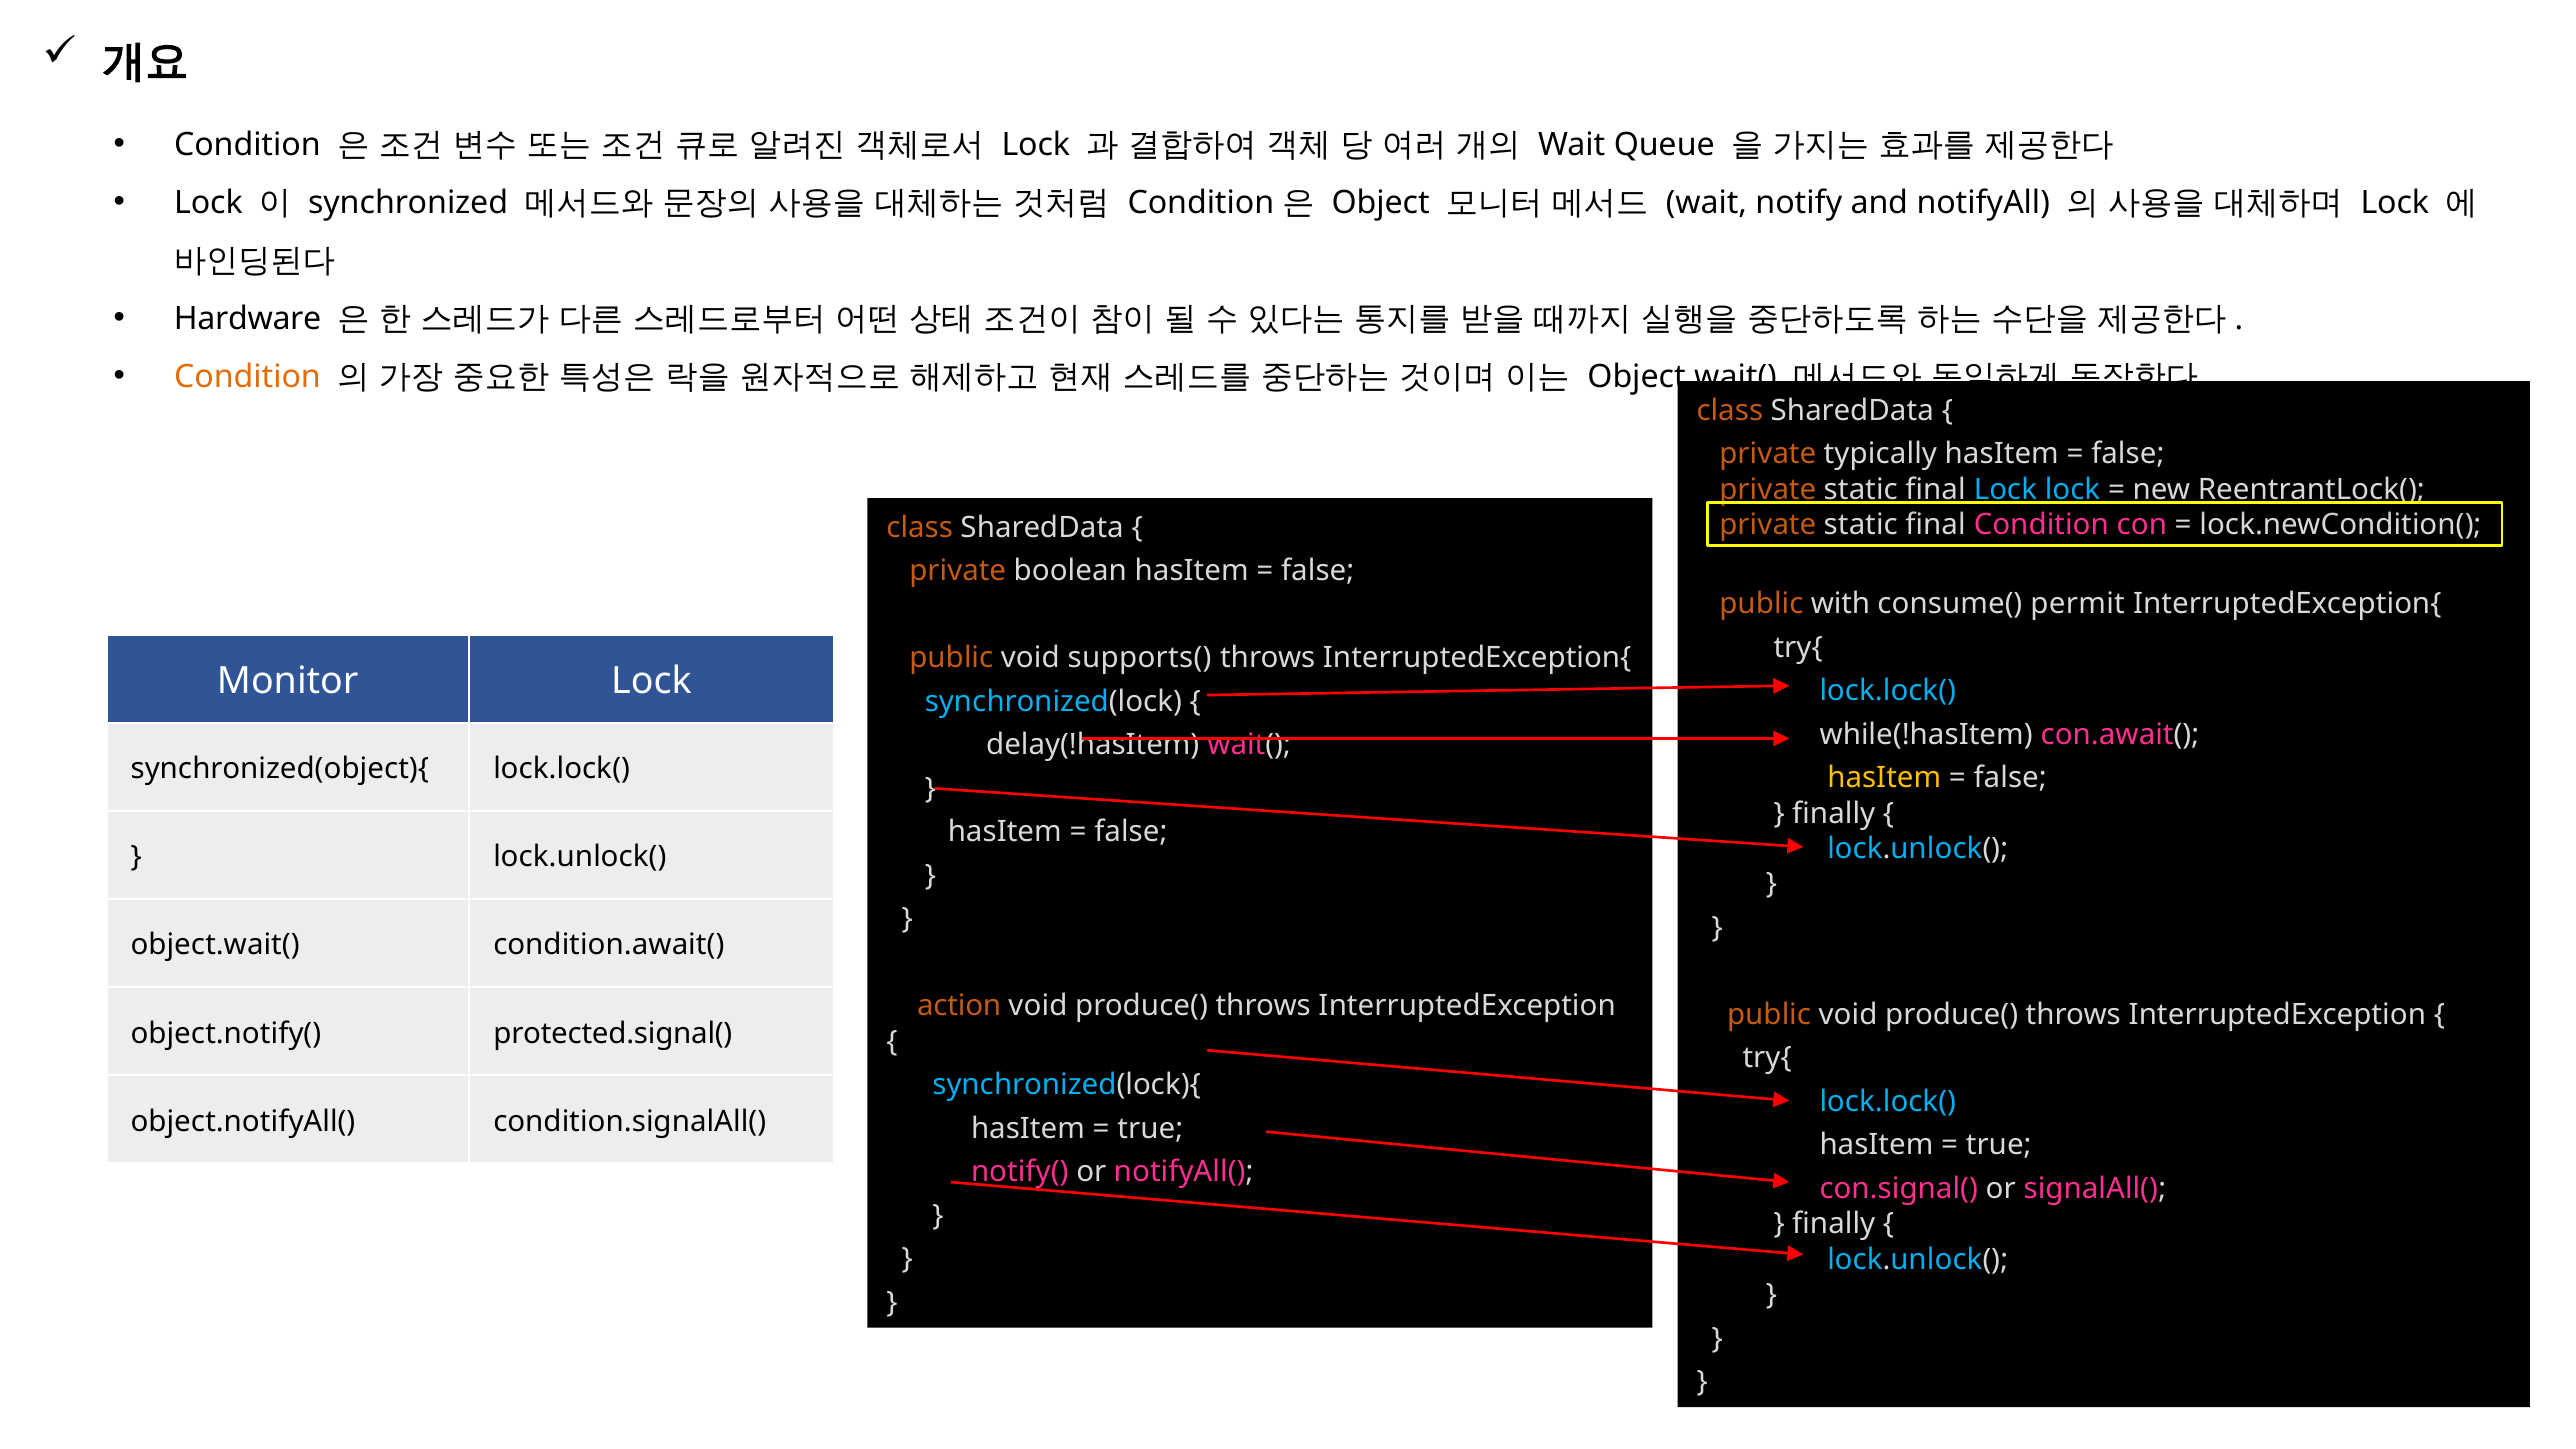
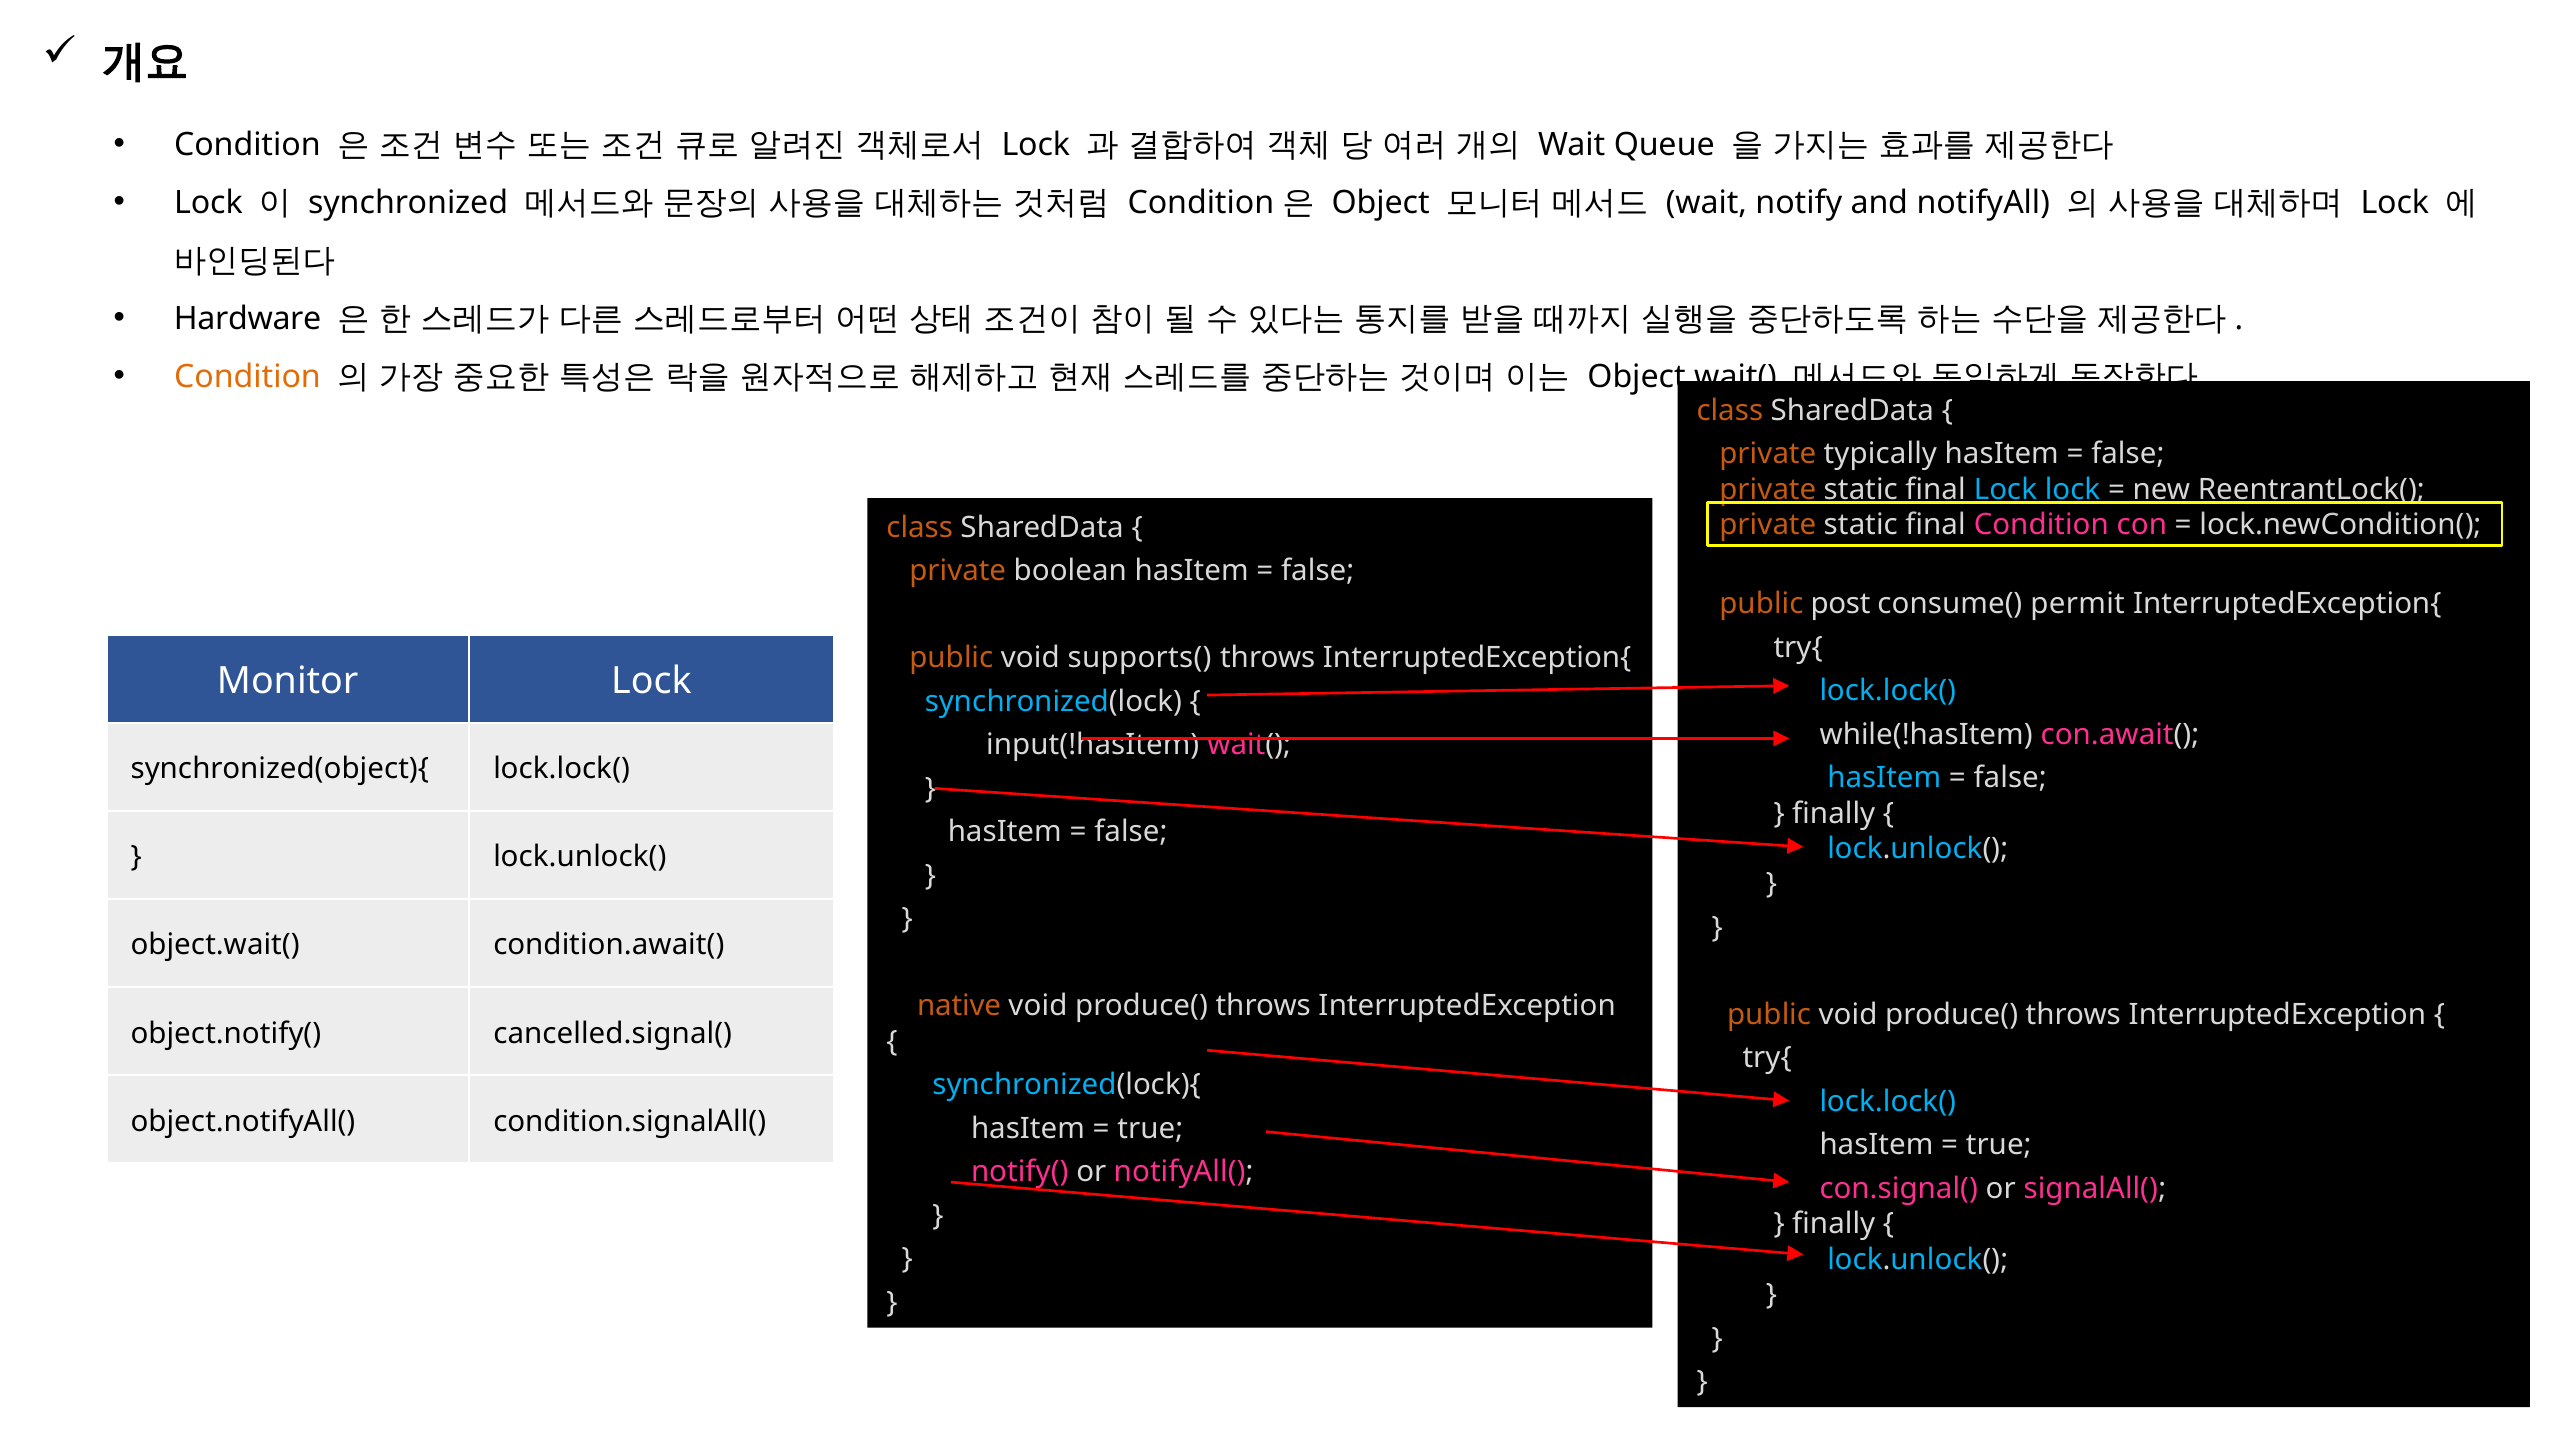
with: with -> post (1841, 604)
delay(!hasItem: delay(!hasItem -> input(!hasItem (1093, 745)
hasItem colour: yellow -> light blue (1884, 778)
action: action -> native (959, 1006)
protected.signal(: protected.signal( -> cancelled.signal( (613, 1033)
